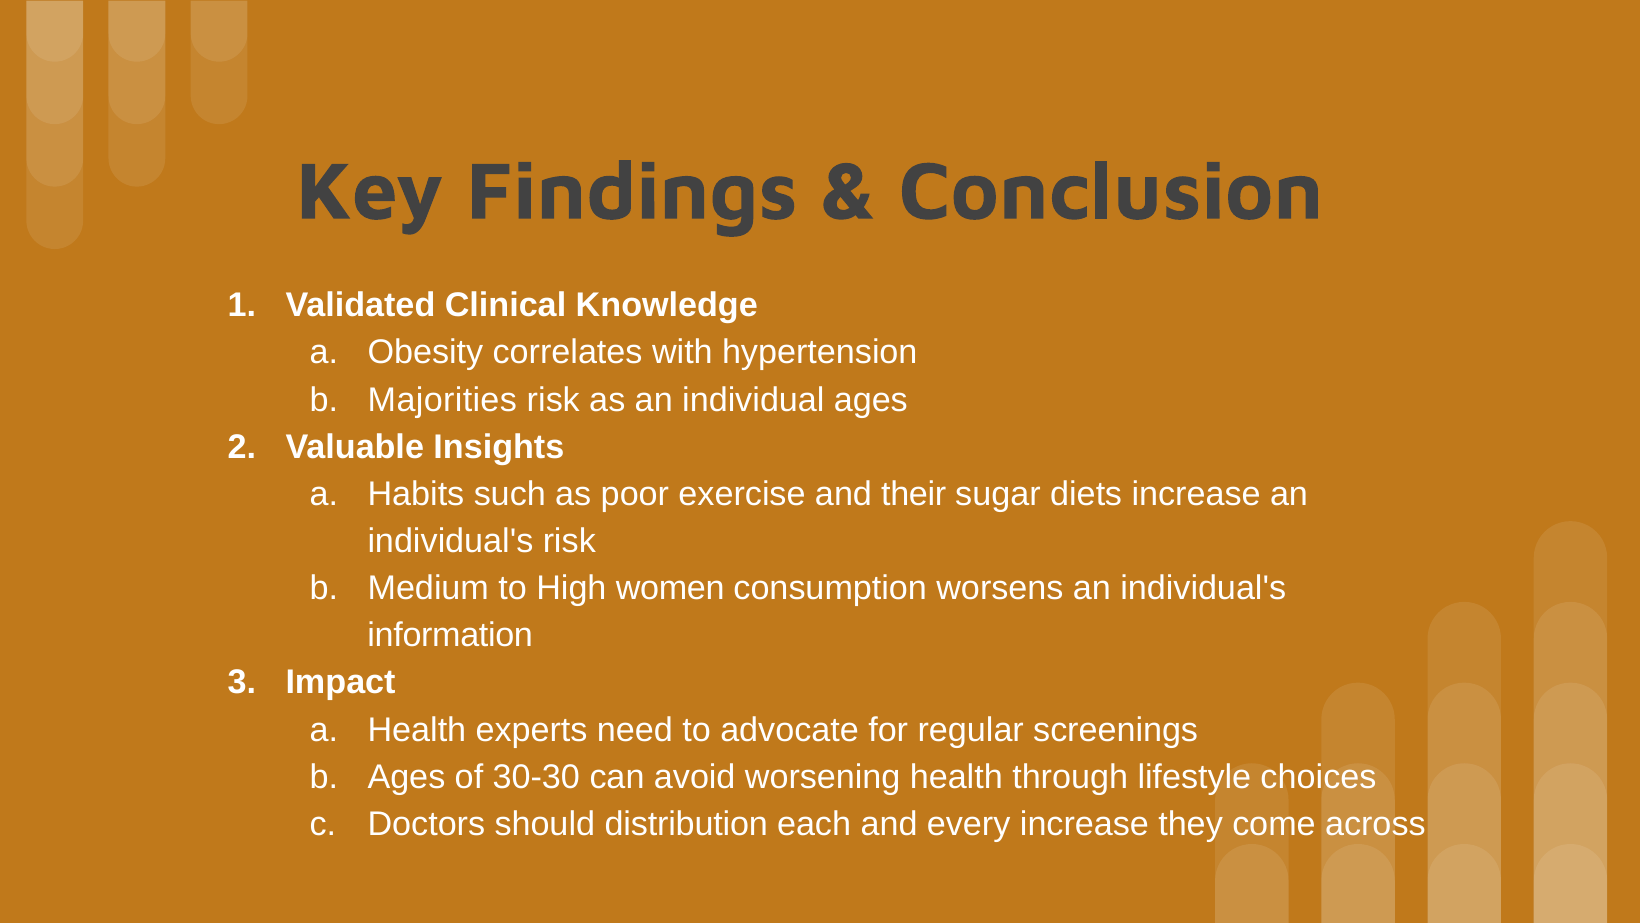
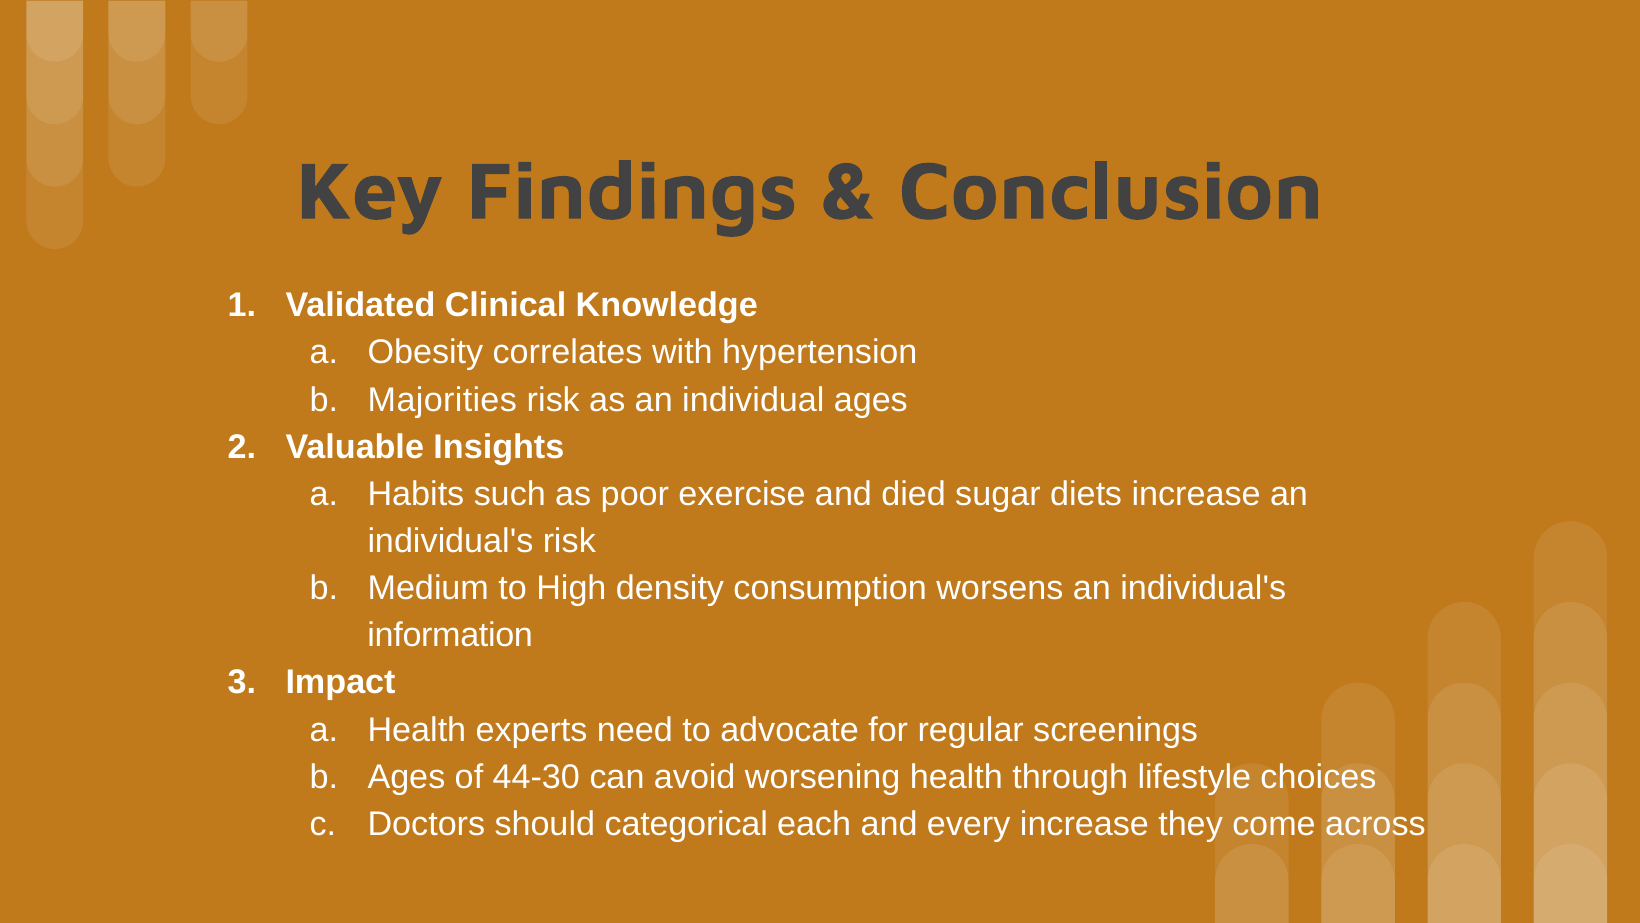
their: their -> died (914, 494)
women: women -> density (670, 588)
30-30: 30-30 -> 44-30 (536, 777)
distribution: distribution -> categorical (686, 824)
